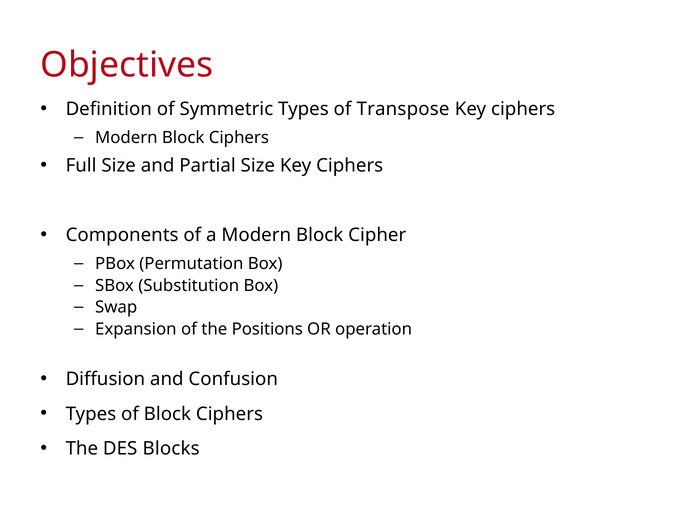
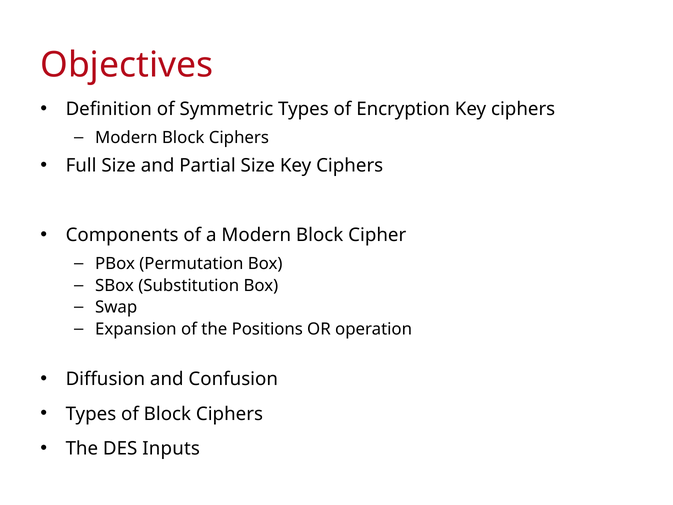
Transpose: Transpose -> Encryption (403, 109)
Blocks: Blocks -> Inputs (171, 448)
